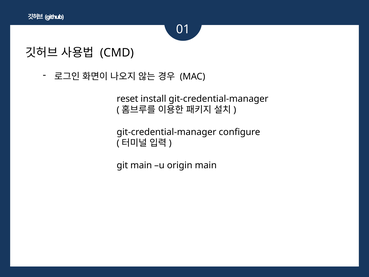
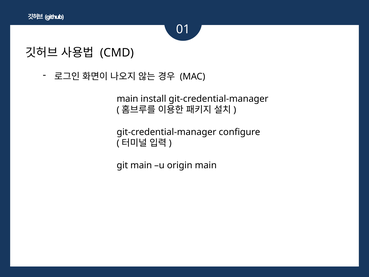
reset: reset -> main (127, 99)
